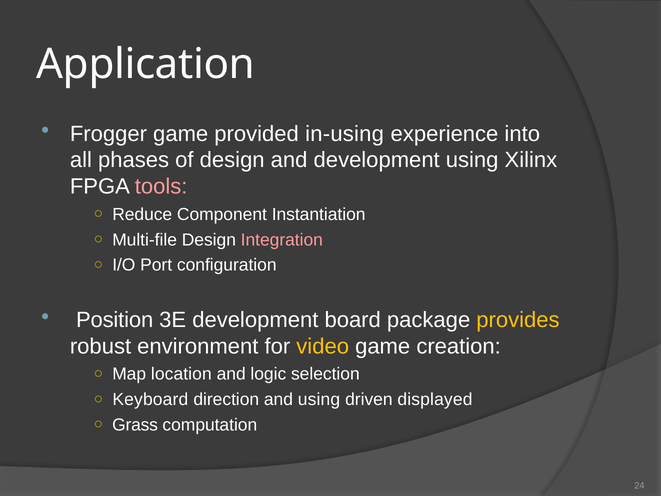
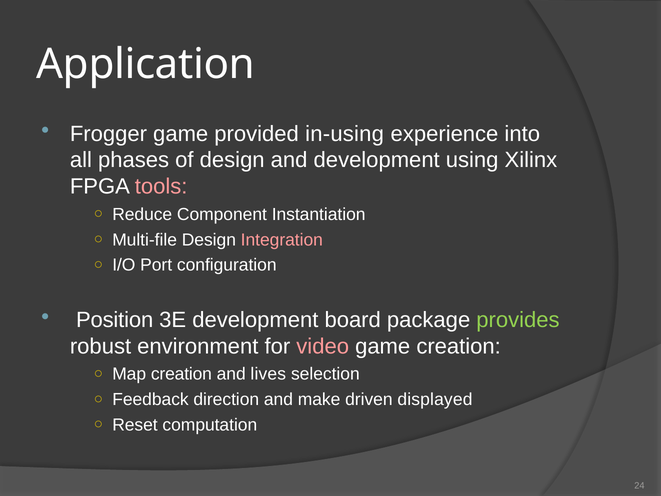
provides colour: yellow -> light green (518, 320)
video colour: yellow -> pink (323, 346)
Map location: location -> creation (181, 374)
logic: logic -> lives (268, 374)
Keyboard: Keyboard -> Feedback (150, 399)
and using: using -> make (319, 399)
Grass: Grass -> Reset (135, 425)
